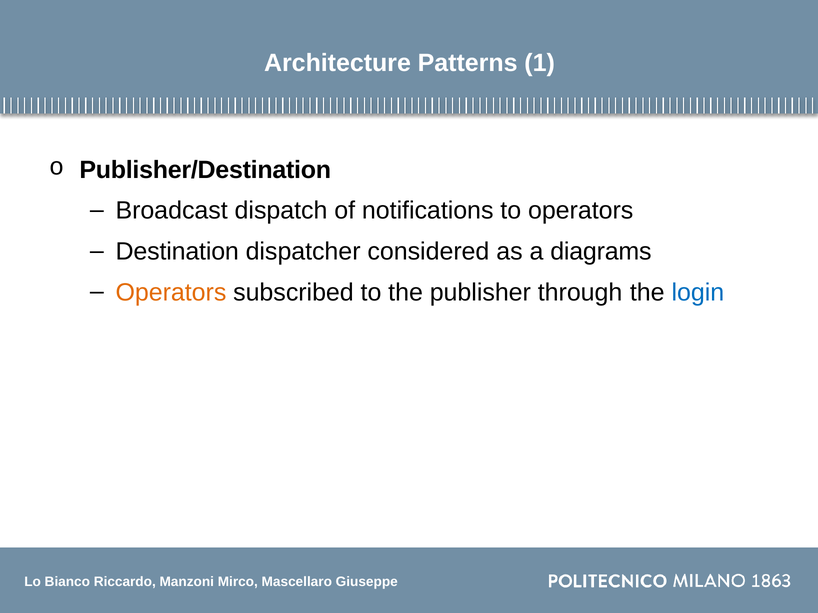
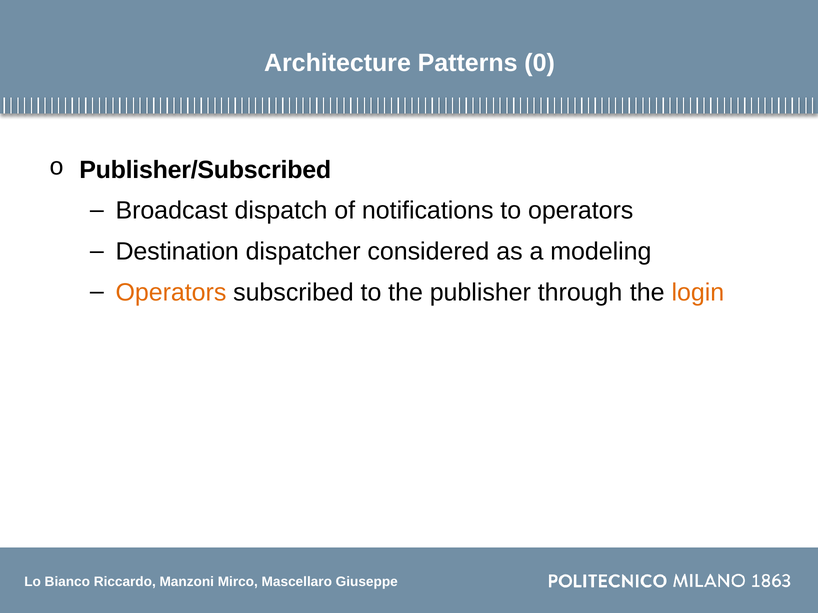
1: 1 -> 0 (540, 63)
Publisher/Destination: Publisher/Destination -> Publisher/Subscribed (205, 170)
diagrams: diagrams -> modeling (601, 252)
login colour: blue -> orange (698, 293)
